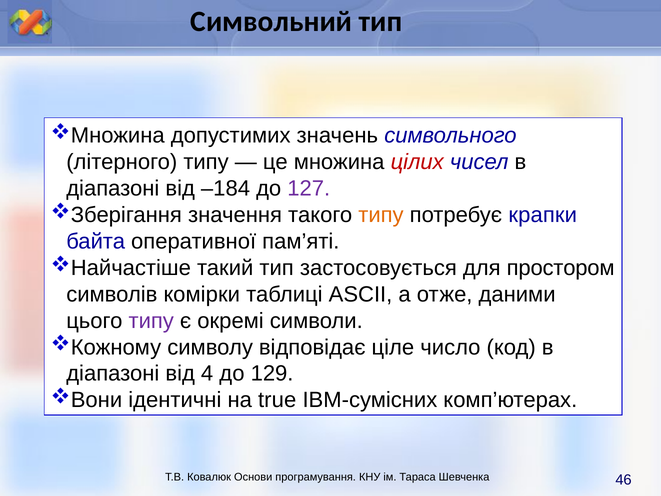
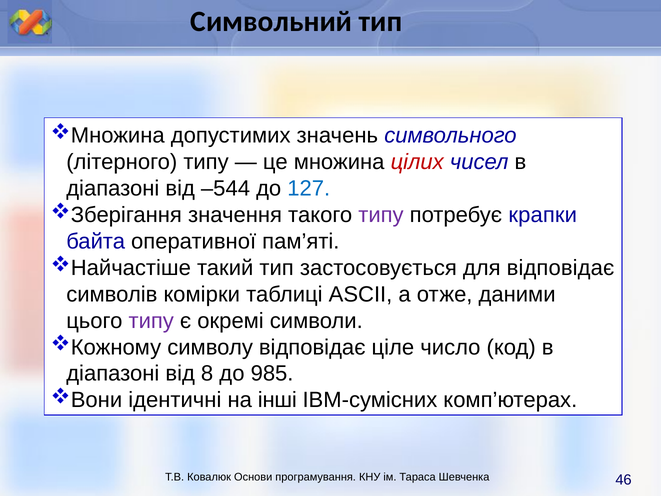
–184: –184 -> –544 (226, 188)
127 colour: purple -> blue (309, 188)
типу colour: orange -> purple (381, 215)
для простором: простором -> відповідає (560, 268)
4: 4 -> 8 (207, 374)
129: 129 -> 985 (272, 374)
true: true -> інші (277, 400)
